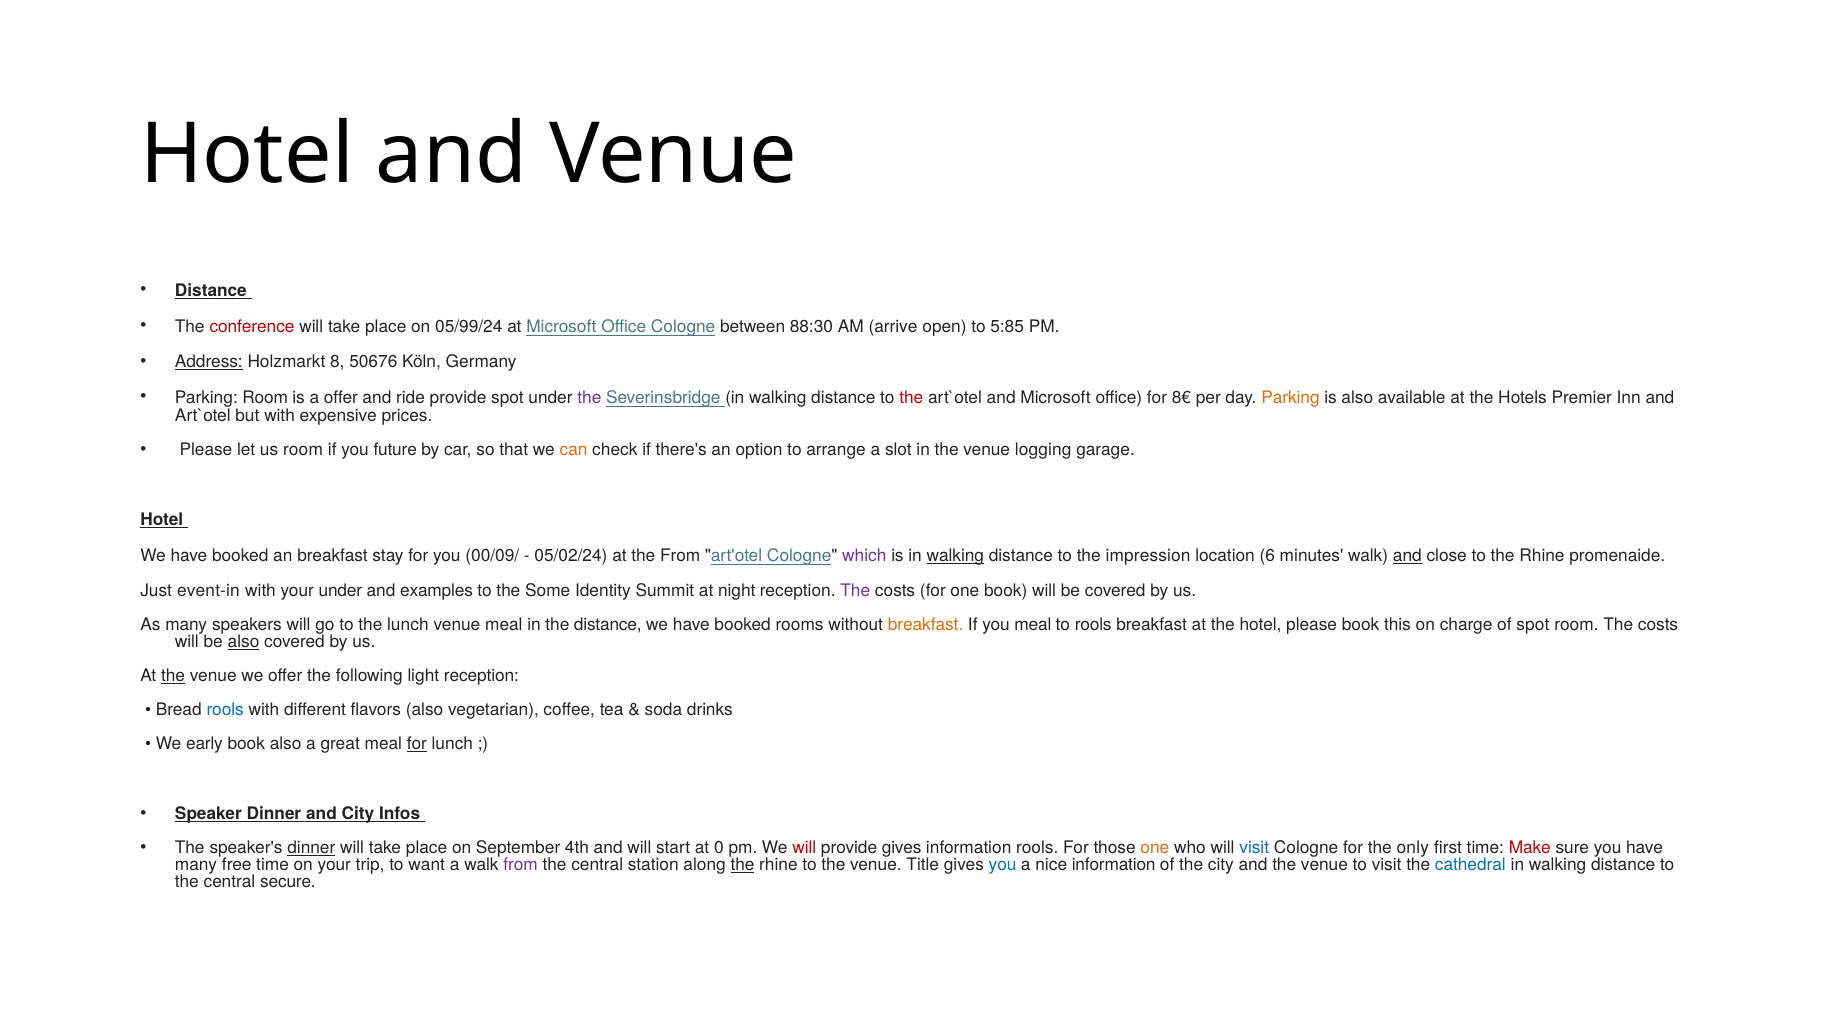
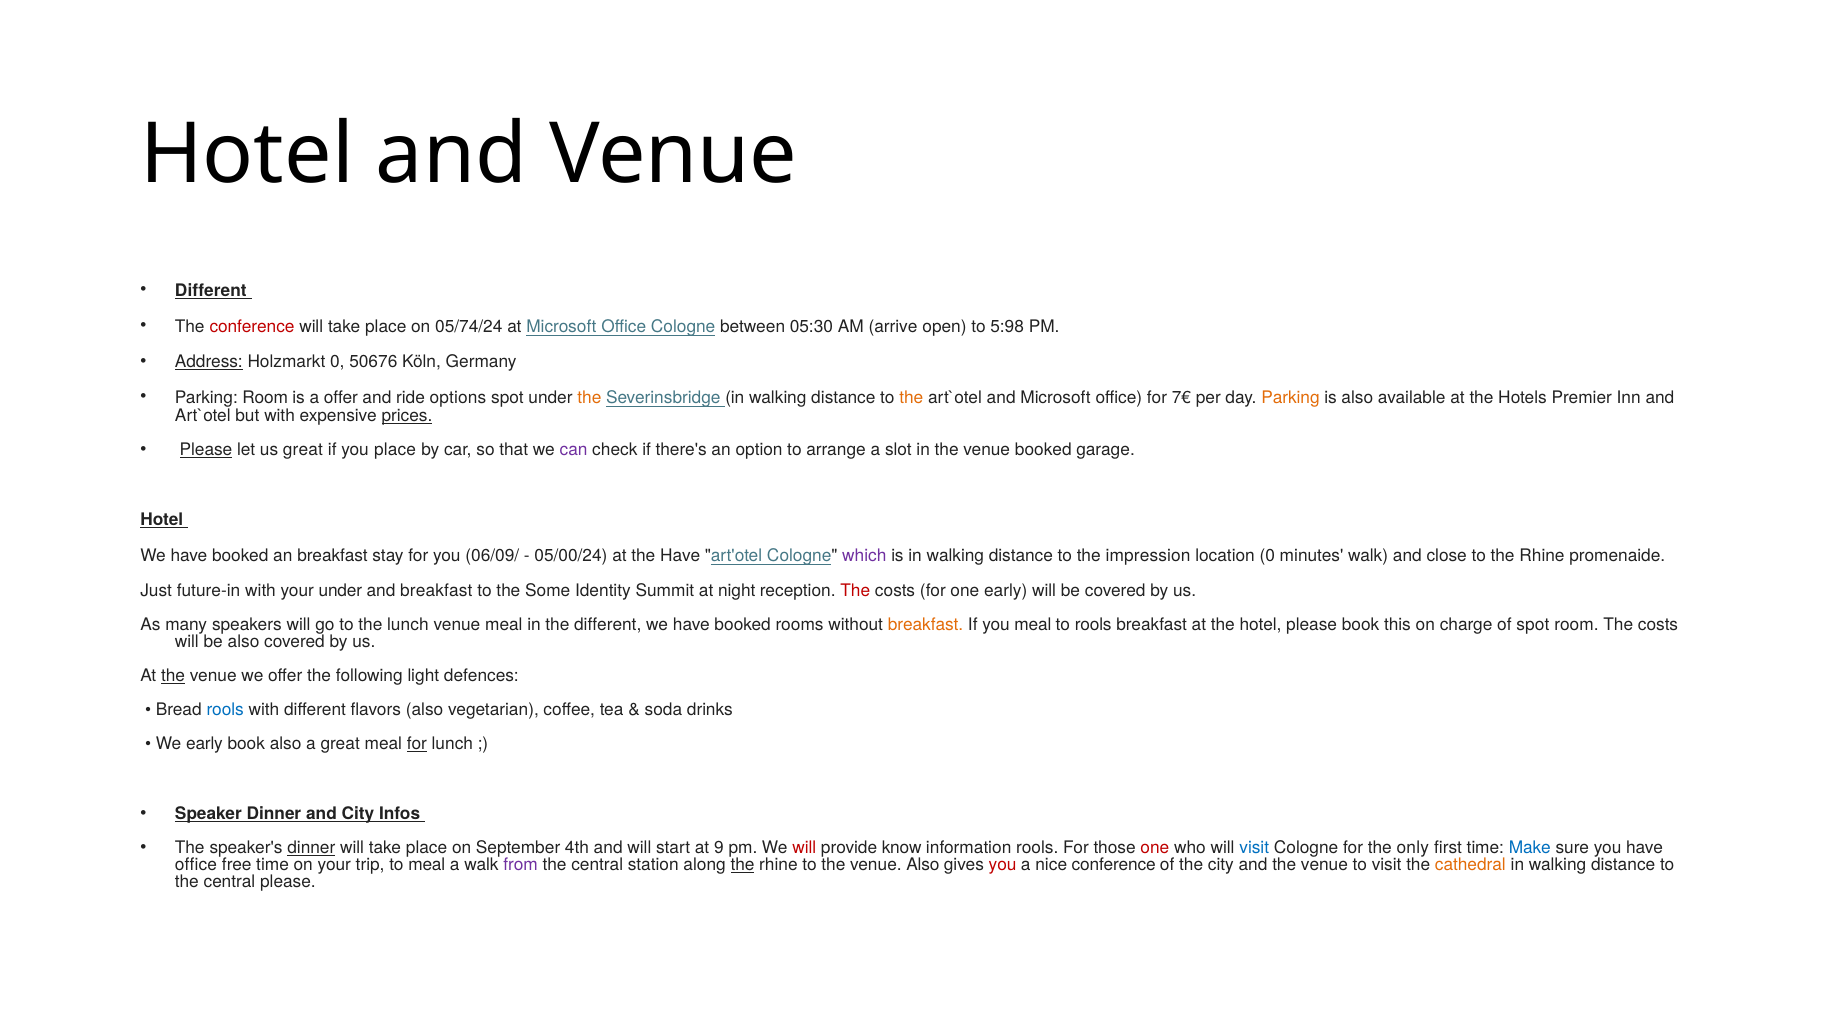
Distance: Distance -> Different (211, 290)
05/99/24: 05/99/24 -> 05/74/24 (469, 327)
88:30: 88:30 -> 05:30 (811, 327)
5:85: 5:85 -> 5:98 (1007, 327)
Holzmarkt 8: 8 -> 0 (337, 362)
ride provide: provide -> options (458, 398)
the colour: purple -> orange (589, 398)
the colour: red -> orange (911, 398)
8€: 8€ -> 7€ (1181, 398)
prices underline: none -> present (407, 416)
Please underline: none -> present (206, 450)
us room: room -> great (303, 450)
you future: future -> place (395, 450)
can colour: orange -> purple (574, 450)
venue logging: logging -> booked (1043, 450)
00/09/: 00/09/ -> 06/09/ (492, 556)
05/02/24: 05/02/24 -> 05/00/24 (571, 556)
the From: From -> Have (680, 556)
walking underline: present -> none (955, 556)
location 6: 6 -> 0 (1267, 556)
and underline: present -> none (1407, 556)
event-in: event-in -> future-in (209, 591)
and examples: examples -> breakfast (436, 591)
The colour: purple -> red (855, 591)
one book: book -> early (1006, 591)
the distance: distance -> different (608, 625)
also underline: present -> none (244, 642)
light reception: reception -> defences (481, 676)
0: 0 -> 9 (719, 848)
provide gives: gives -> know (902, 848)
one colour: orange -> red (1155, 848)
Make colour: red -> blue (1530, 848)
many: many -> office (196, 865)
to want: want -> meal (427, 865)
venue Title: Title -> Also (923, 865)
you colour: blue -> red (1003, 865)
nice information: information -> conference (1114, 865)
cathedral colour: blue -> orange (1470, 865)
central secure: secure -> please (288, 882)
